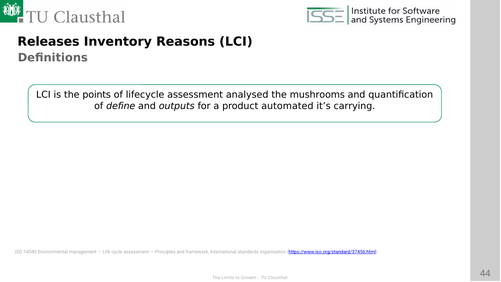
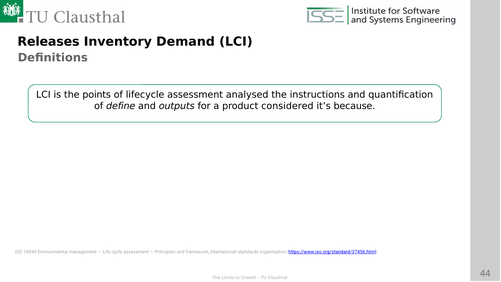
Reasons: Reasons -> Demand (186, 42)
mushrooms: mushrooms -> instructions (317, 95)
automated: automated -> considered (287, 106)
carrying: carrying -> because (354, 106)
